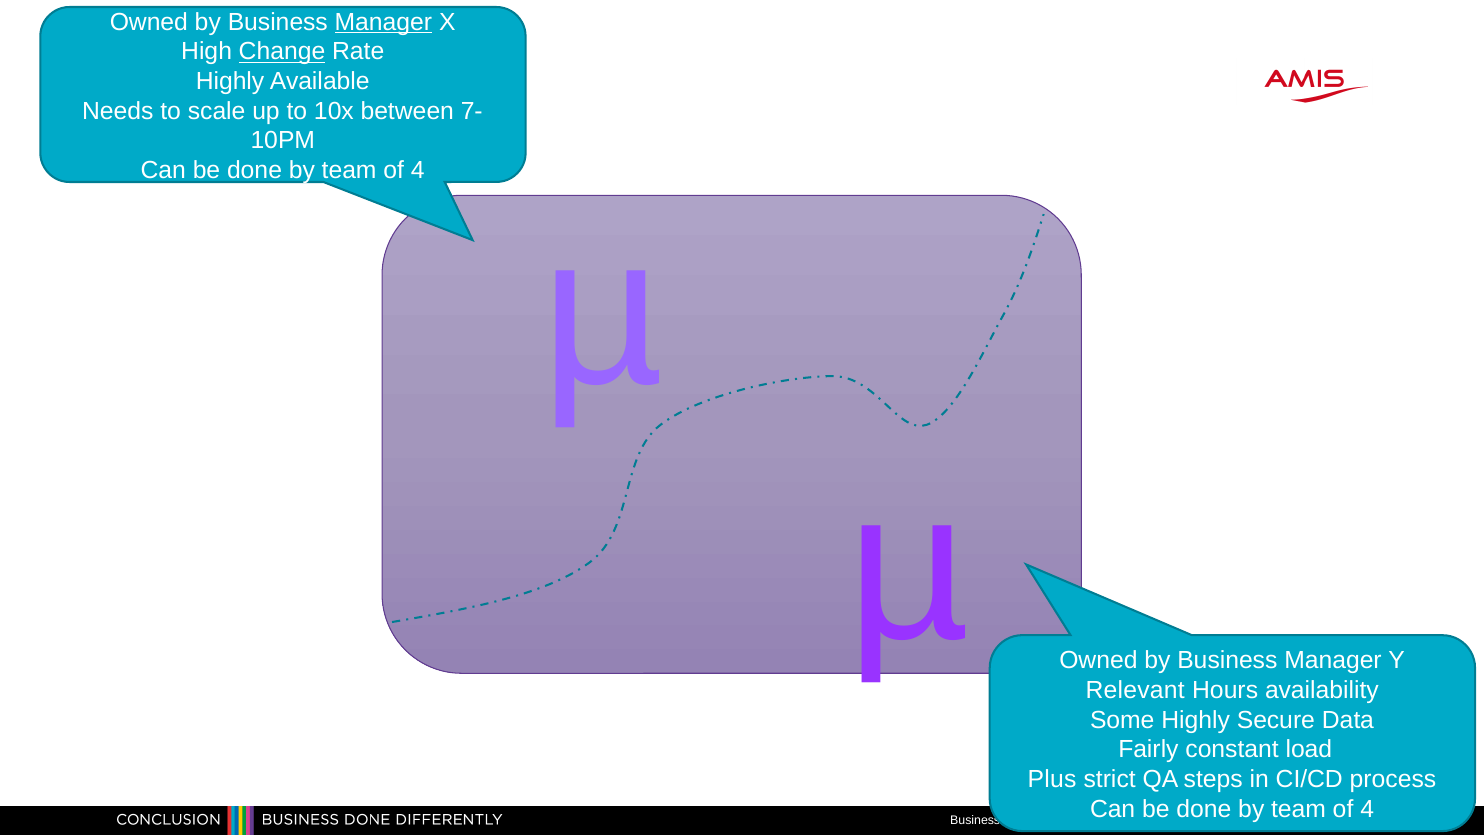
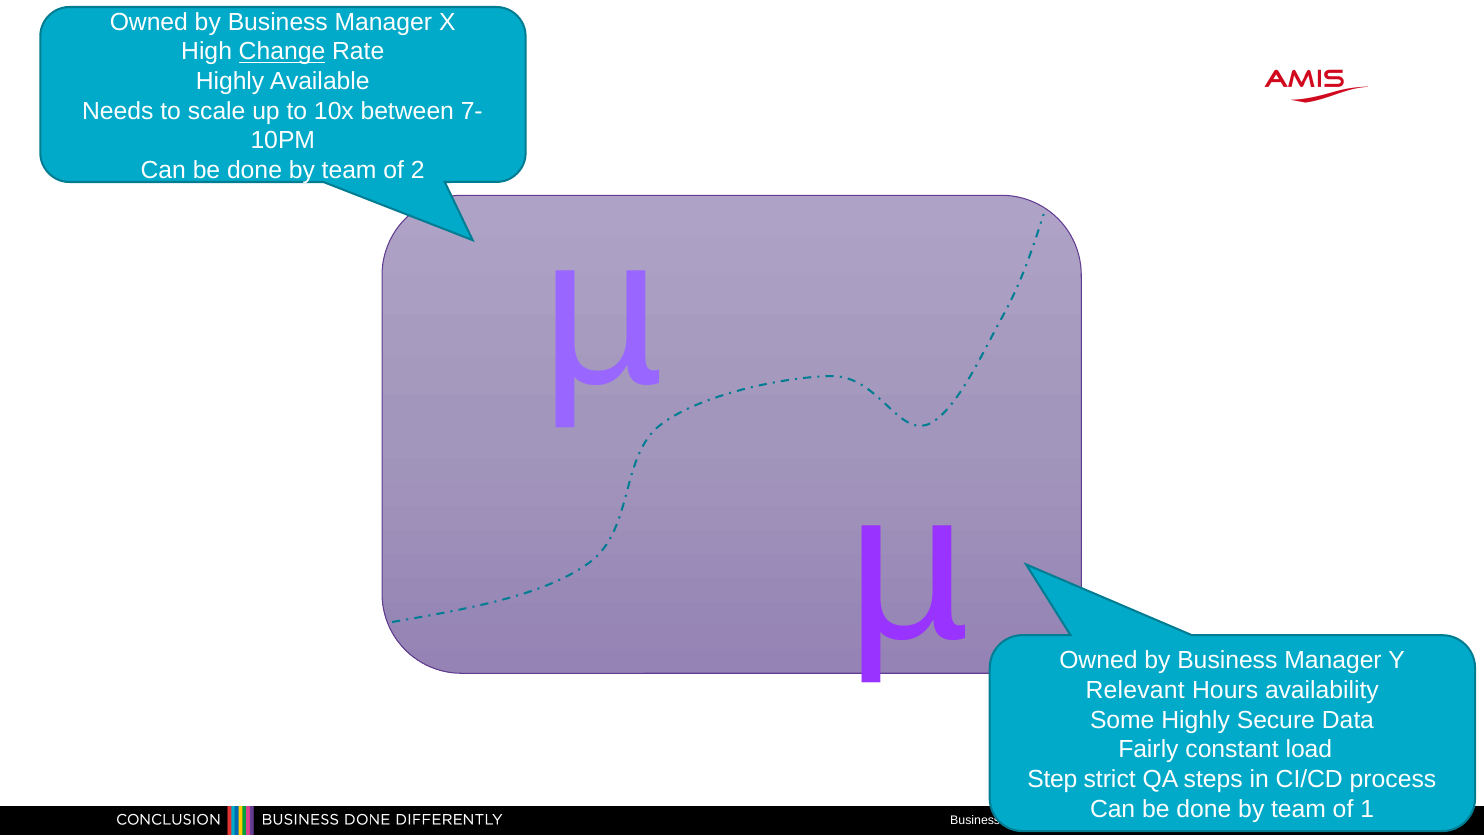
Manager underline: present -> none (383, 22)
4: 4 -> 2 (418, 170)
Plus: Plus -> Step (1052, 779)
4: 4 -> 1 (1367, 809)
